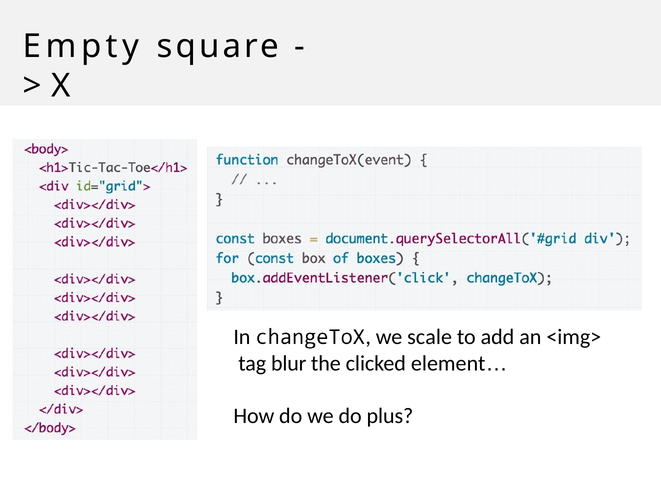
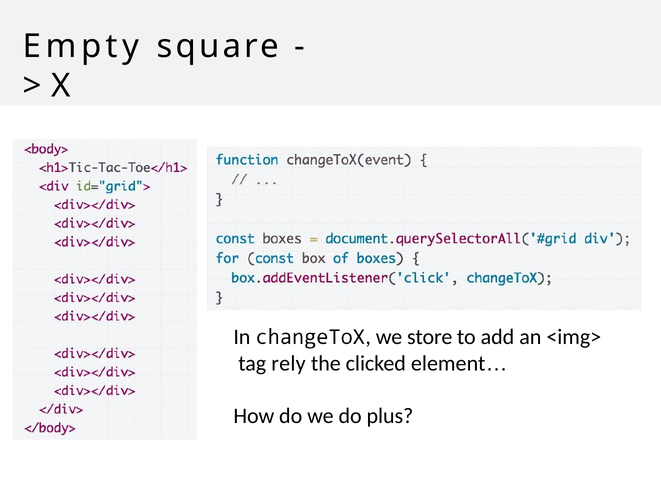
scale: scale -> store (430, 337)
blur: blur -> rely (288, 363)
